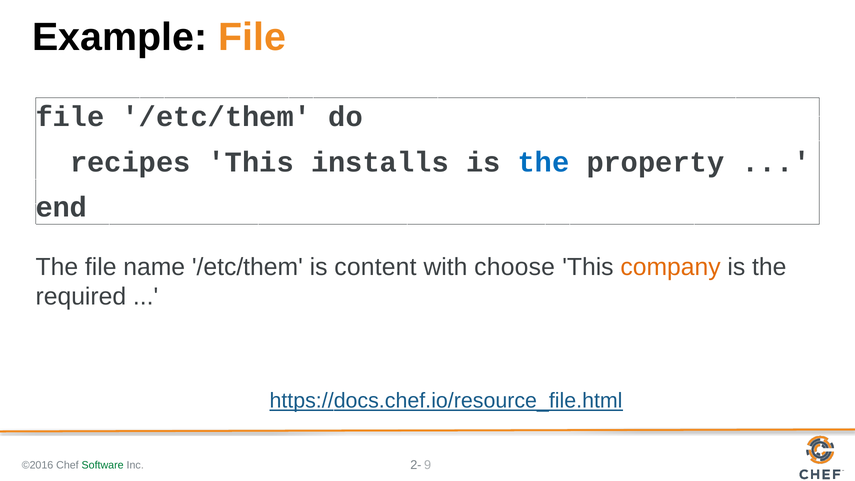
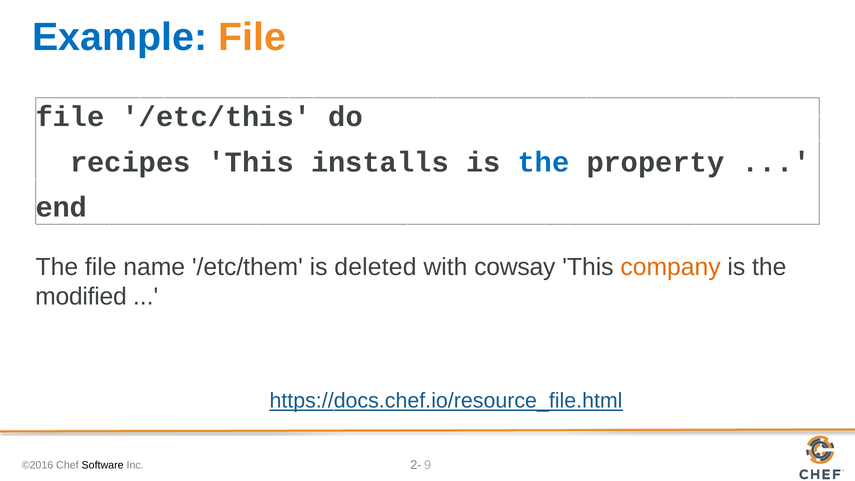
Example colour: black -> blue (120, 37)
file /etc/them: /etc/them -> /etc/this (216, 117)
content: content -> deleted (375, 267)
choose: choose -> cowsay (515, 267)
required: required -> modified (81, 297)
Software colour: green -> black (103, 465)
